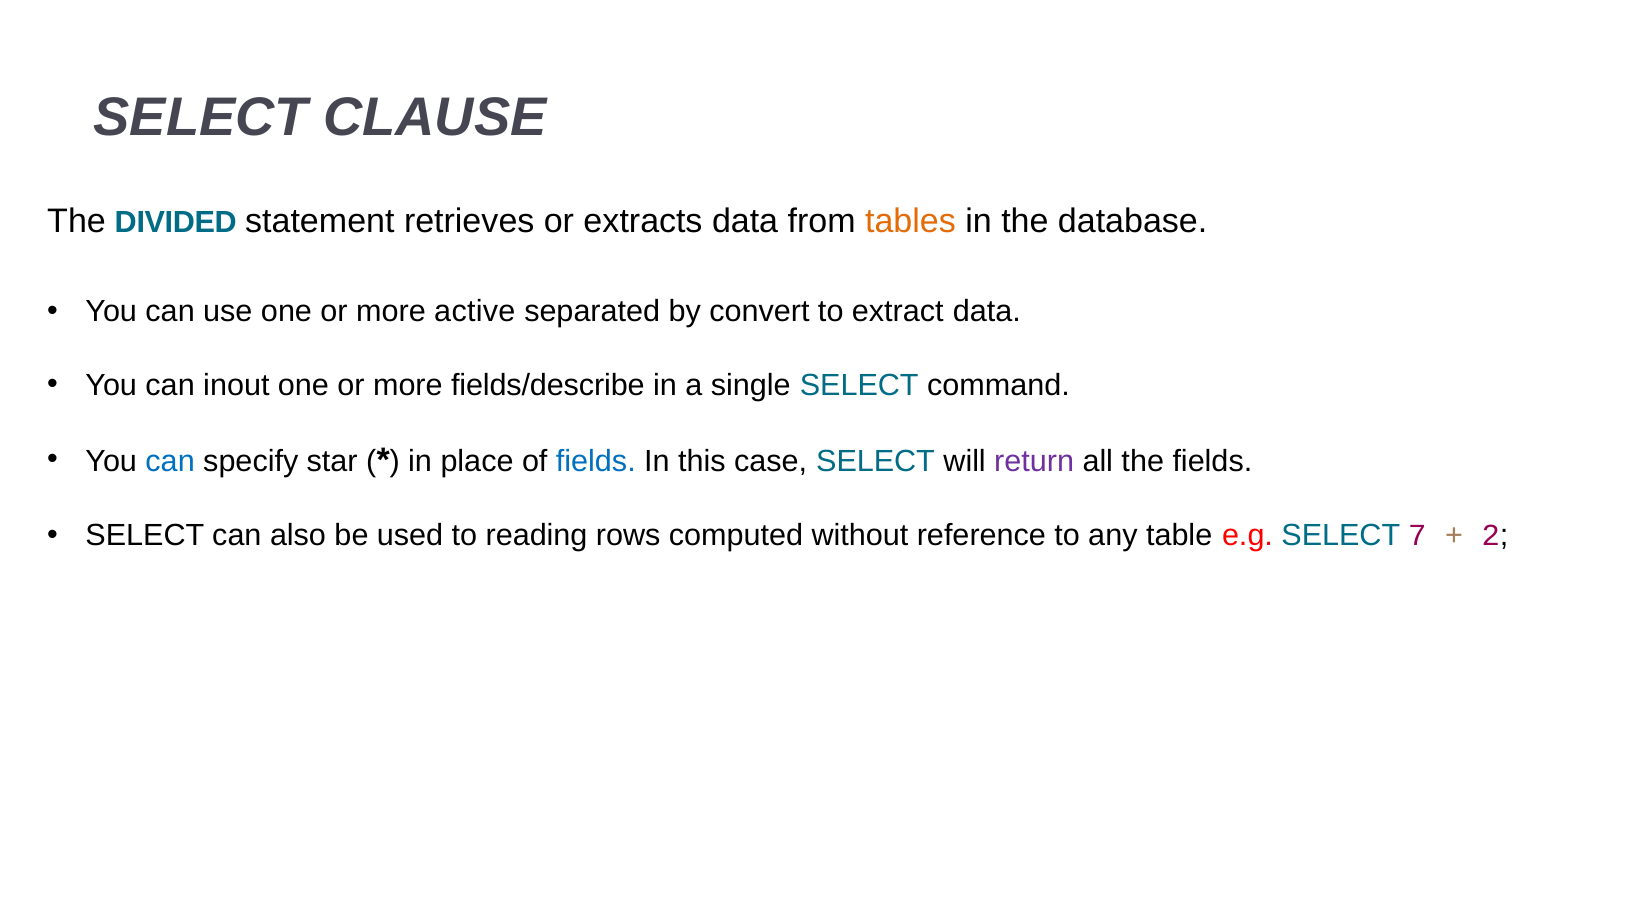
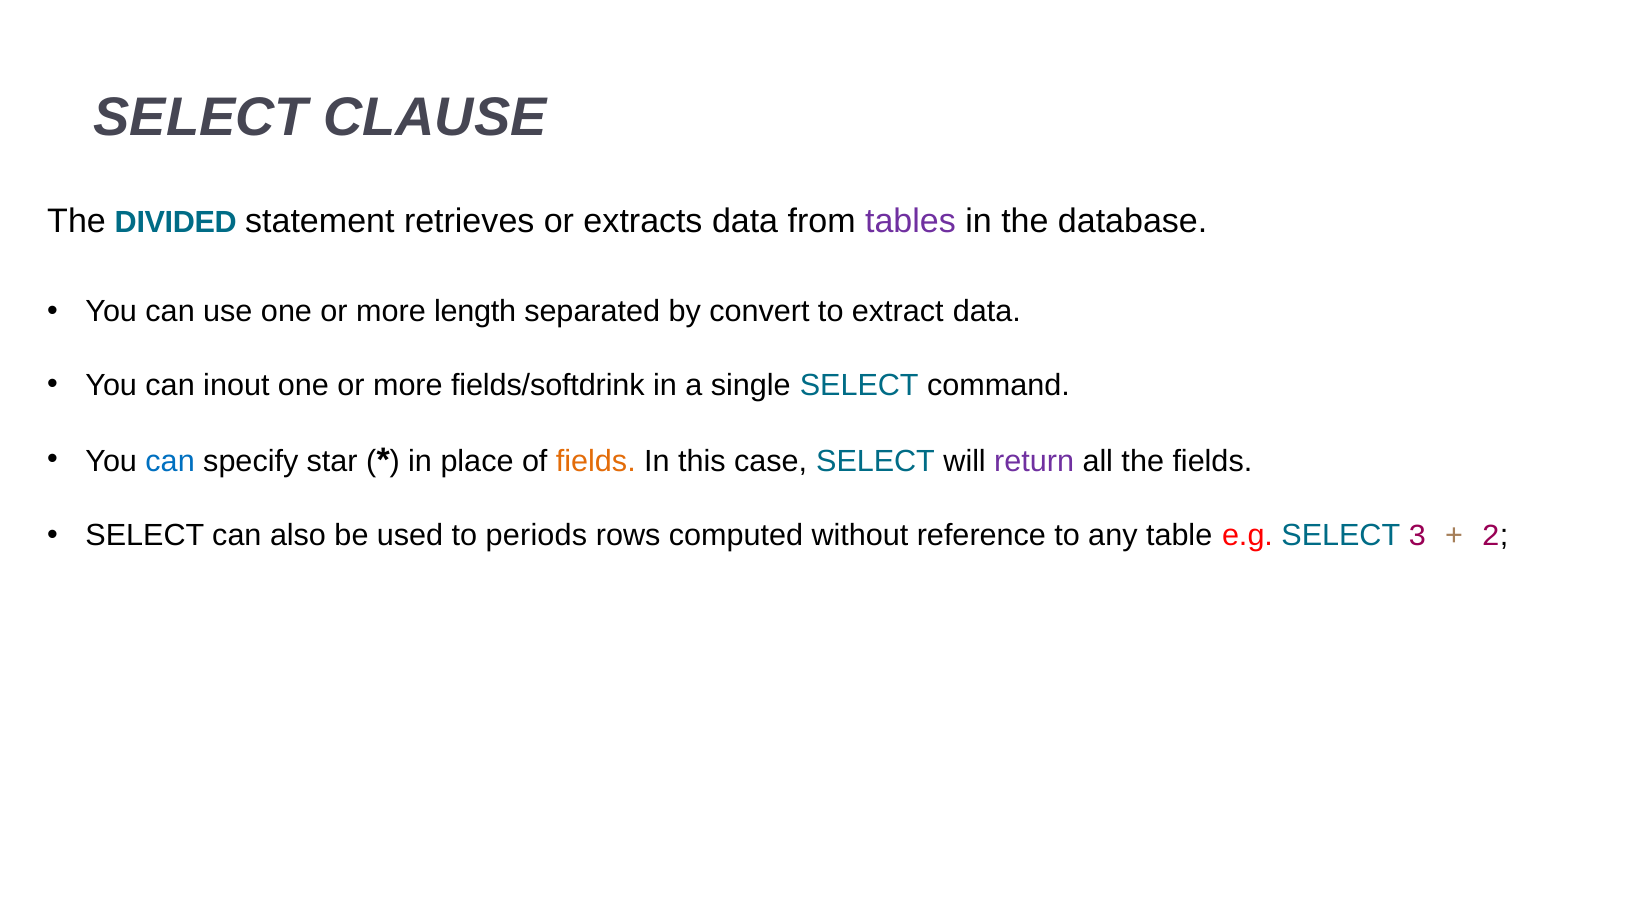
tables colour: orange -> purple (910, 222)
active: active -> length (475, 312)
fields/describe: fields/describe -> fields/softdrink (548, 385)
fields colour: blue -> orange (596, 462)
reading: reading -> periods (536, 536)
7: 7 -> 3 (1417, 536)
